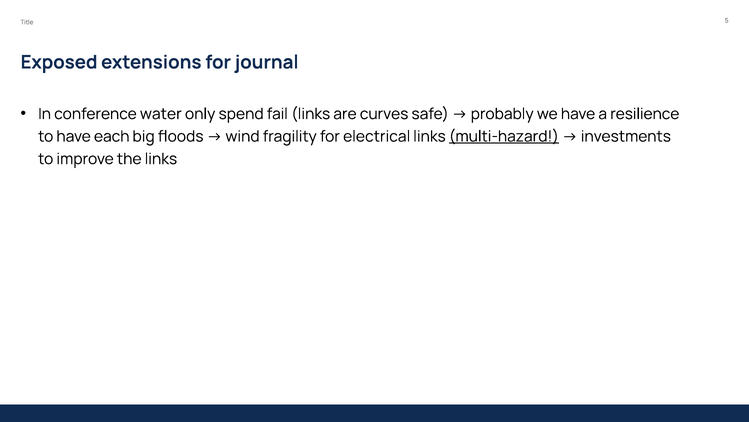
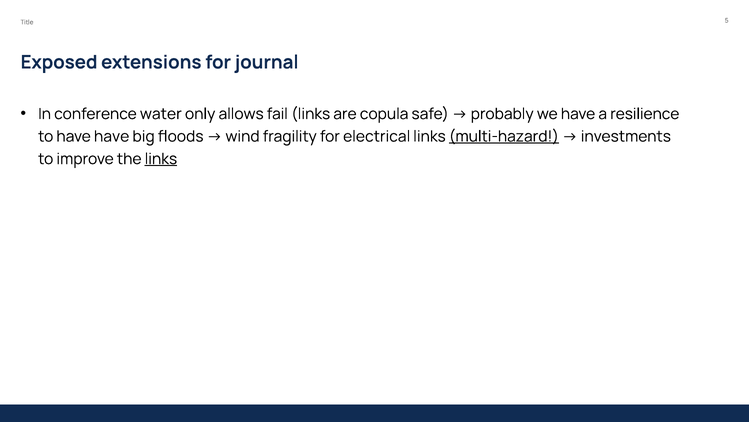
spend: spend -> allows (241, 114)
curves: curves -> copula (384, 114)
have each: each -> have (112, 136)
links underline: none -> present (161, 159)
